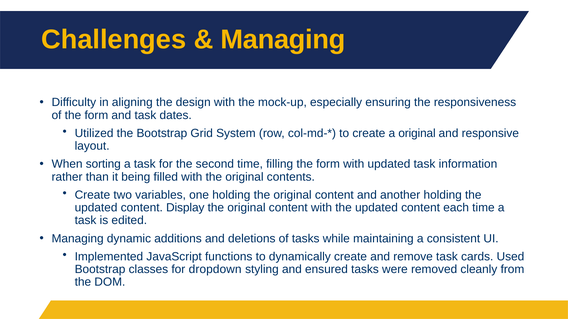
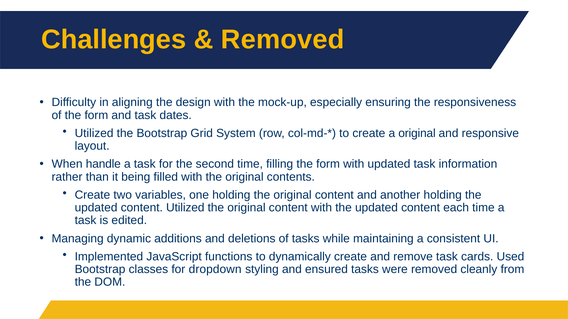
Managing: Managing -> Removed (283, 40)
sorting: sorting -> handle (103, 164)
content Display: Display -> Utilized (185, 208)
